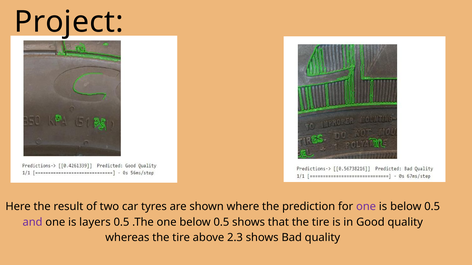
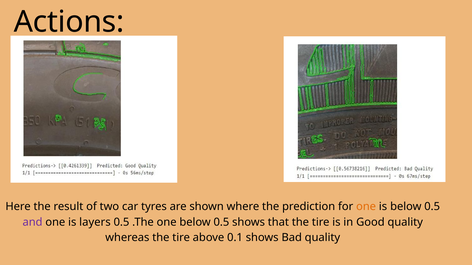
Project: Project -> Actions (69, 22)
one colour: purple -> orange (366, 207)
2.3: 2.3 -> 0.1 (235, 238)
